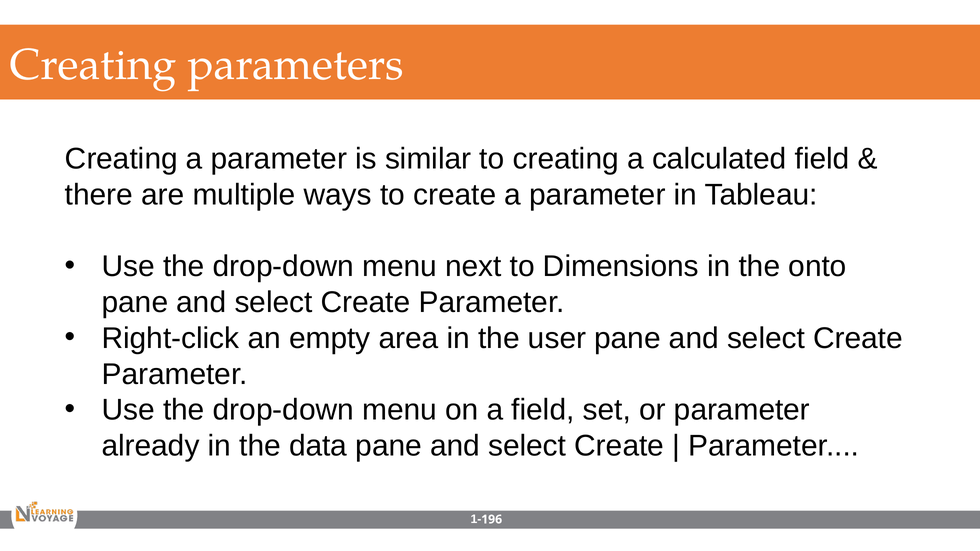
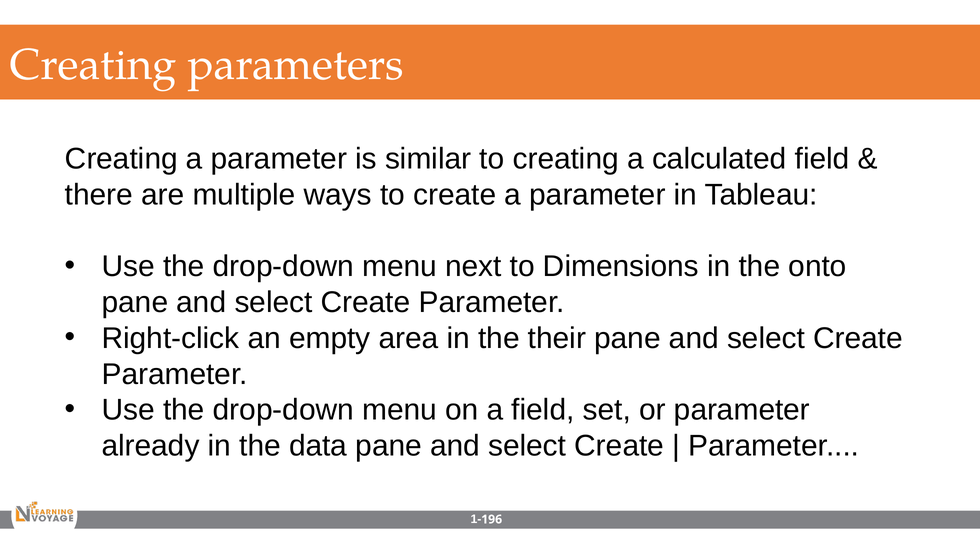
user: user -> their (557, 338)
